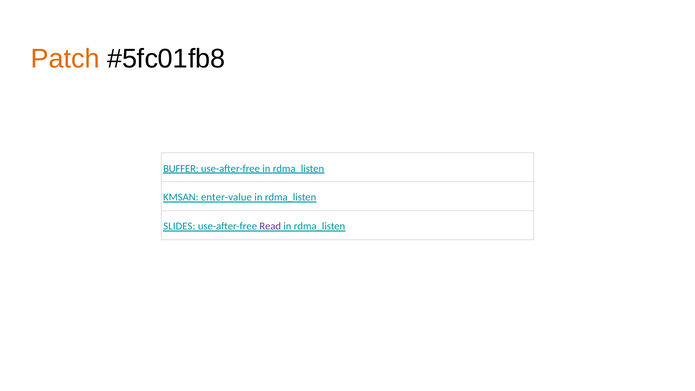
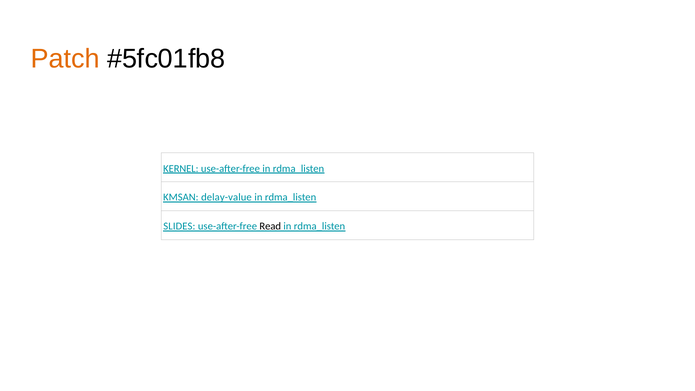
BUFFER: BUFFER -> KERNEL (181, 168)
enter-value: enter-value -> delay-value (226, 197)
Read colour: purple -> black (270, 226)
